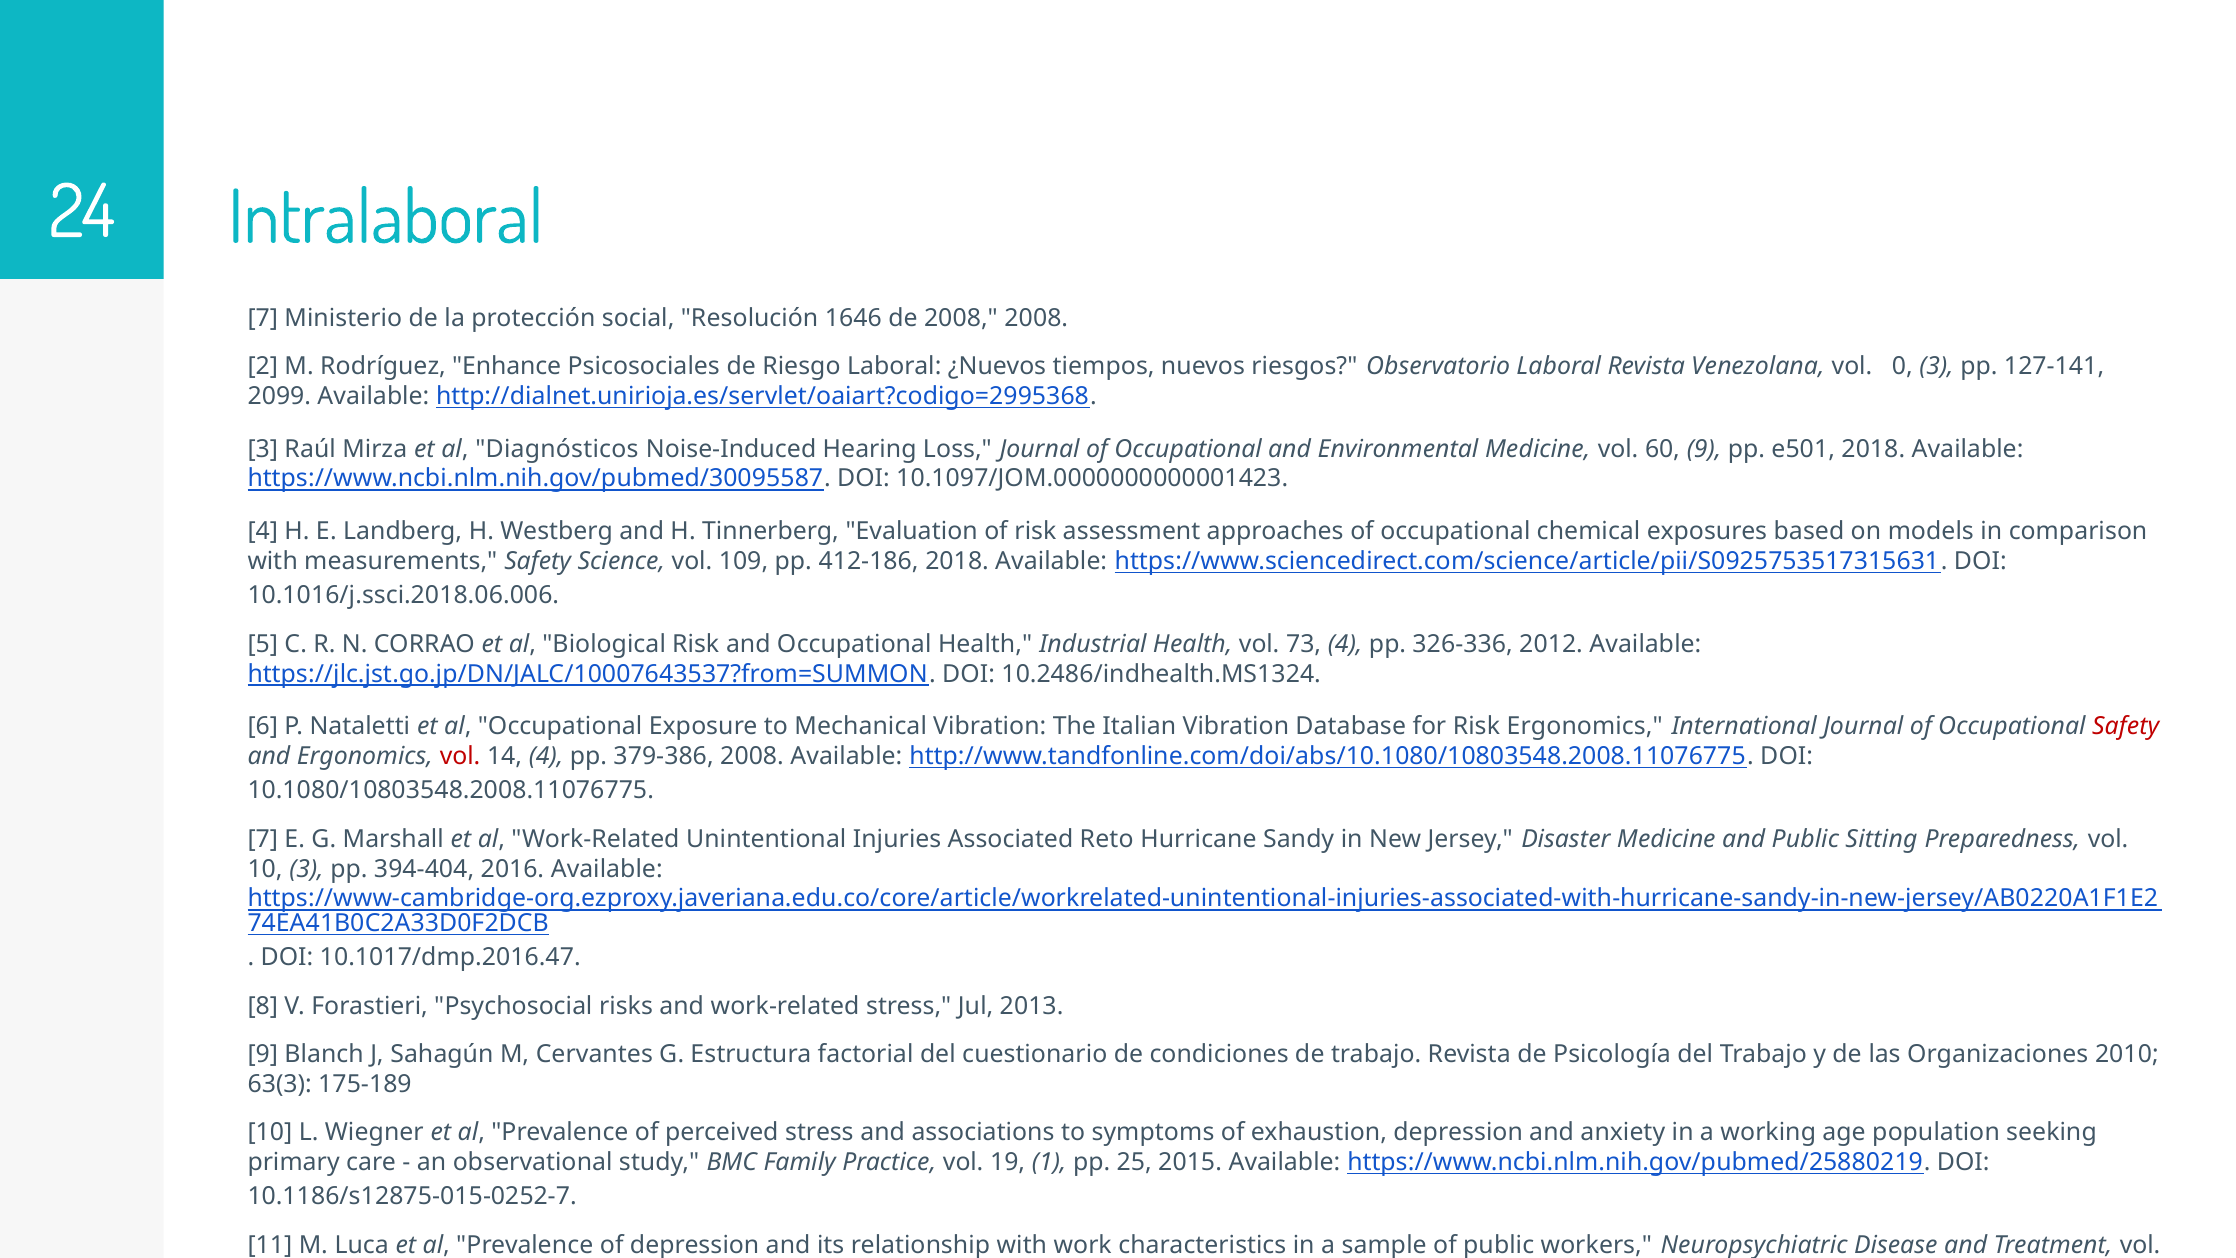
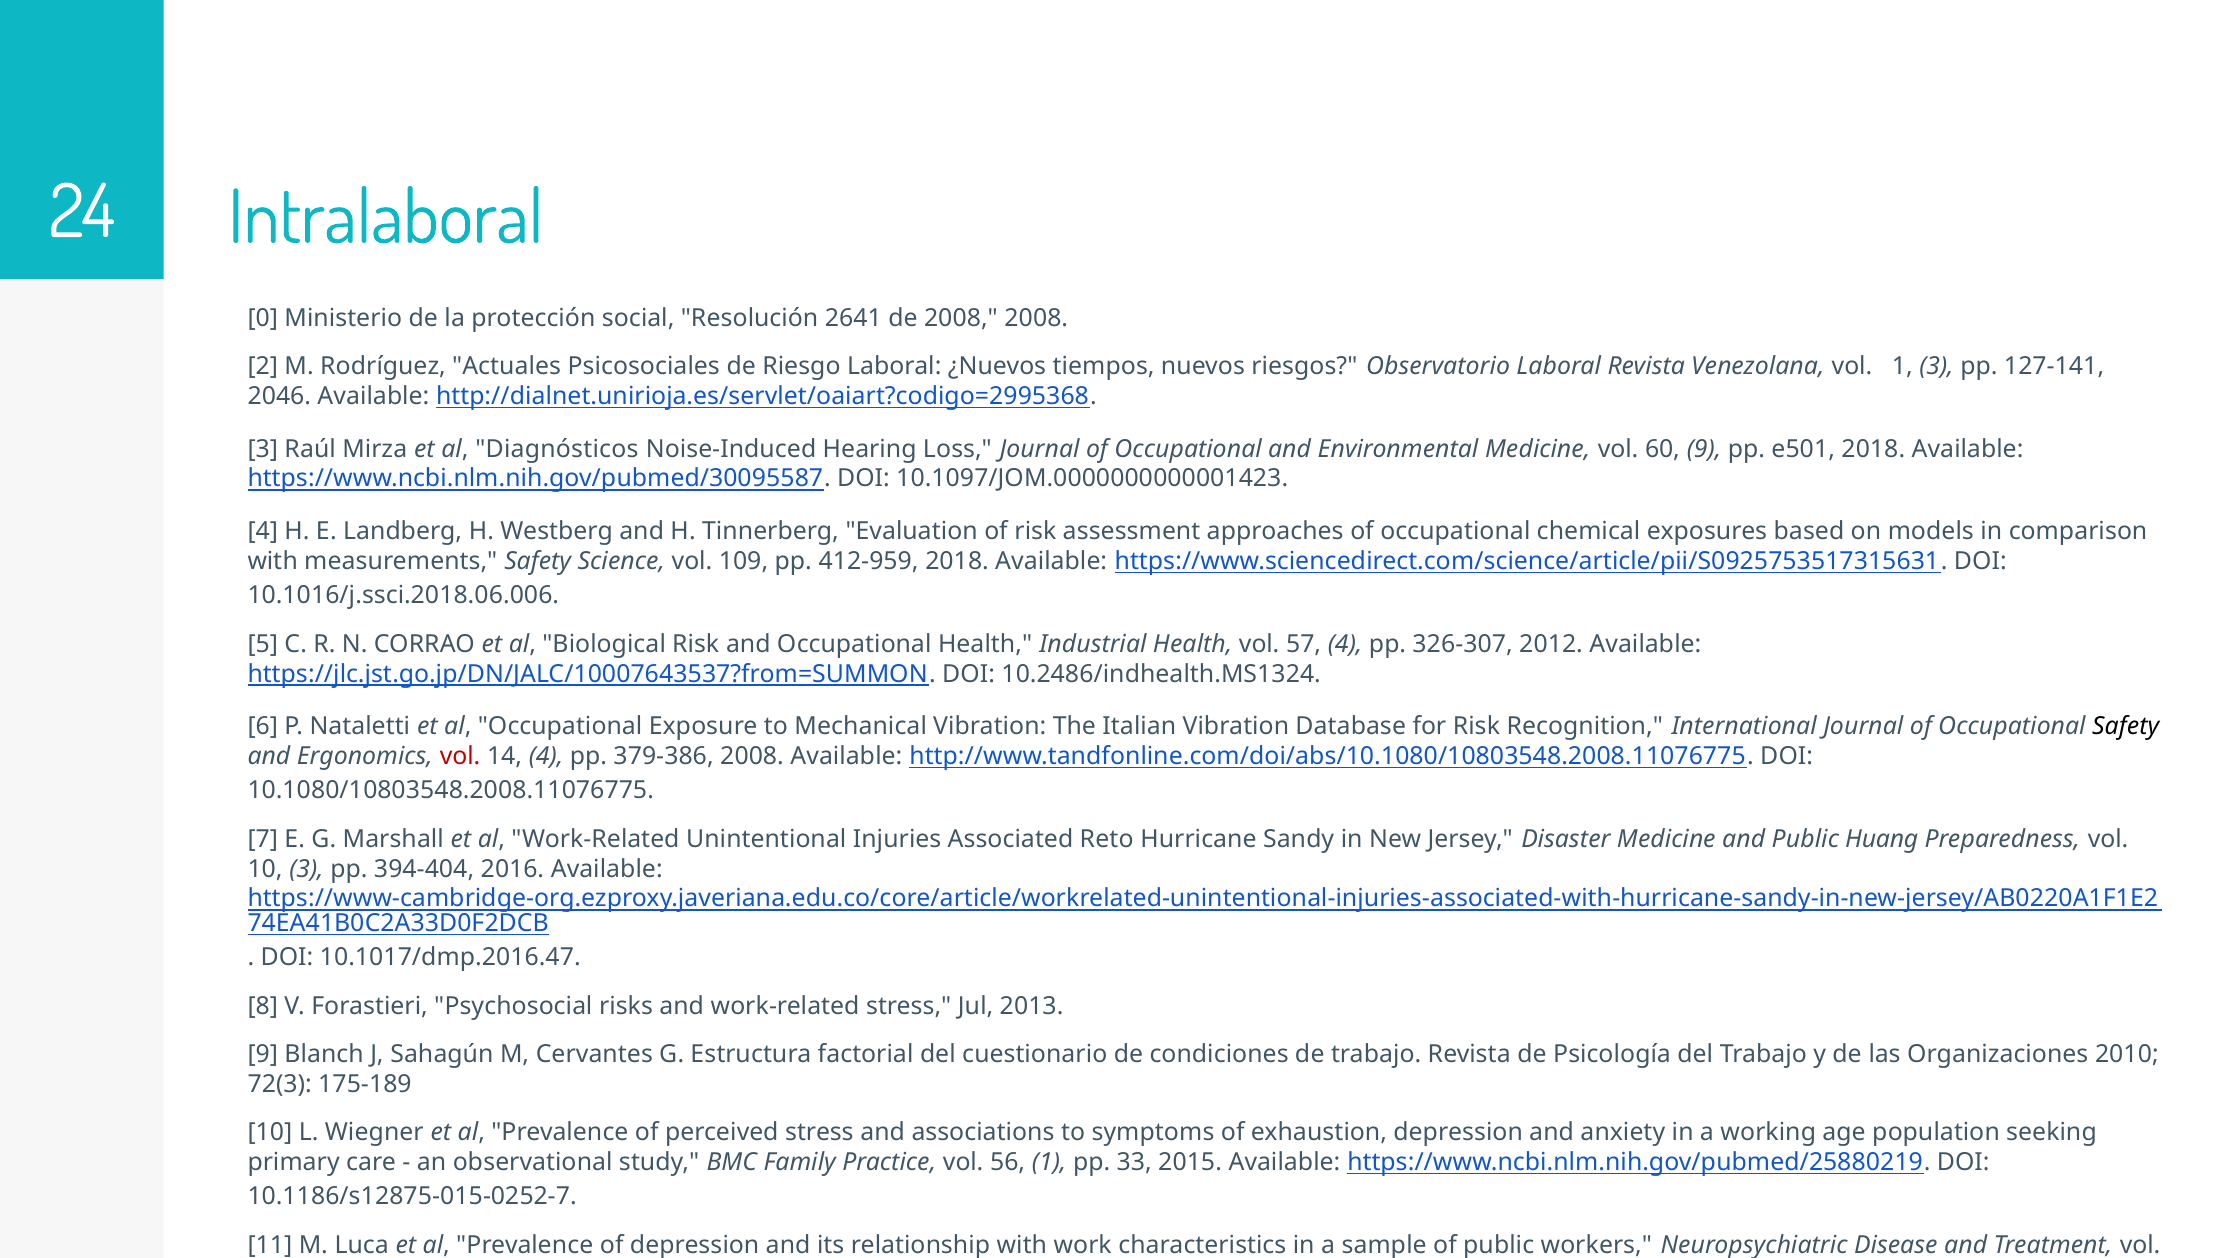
7: 7 -> 0 (263, 318)
1646: 1646 -> 2641 (853, 318)
Enhance: Enhance -> Actuales (507, 366)
vol 0: 0 -> 1 (1902, 366)
2099: 2099 -> 2046 (279, 396)
412-186: 412-186 -> 412-959 (869, 561)
73: 73 -> 57 (1304, 644)
326-336: 326-336 -> 326-307 (1463, 644)
Risk Ergonomics: Ergonomics -> Recognition (1585, 727)
Safety colour: red -> black (2126, 727)
Sitting: Sitting -> Huang (1882, 839)
63(3: 63(3 -> 72(3 (280, 1084)
19: 19 -> 56 (1008, 1162)
25: 25 -> 33 (1134, 1162)
